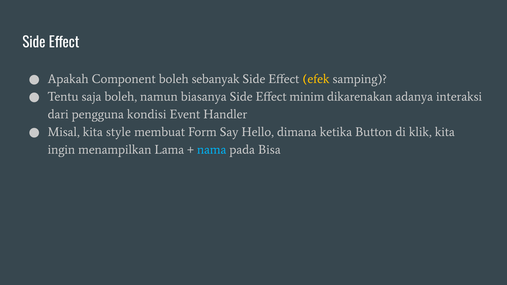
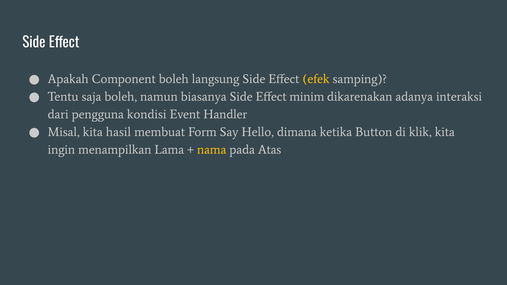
sebanyak: sebanyak -> langsung (216, 79)
style: style -> hasil (118, 132)
nama colour: light blue -> yellow (212, 150)
Bisa: Bisa -> Atas (270, 150)
